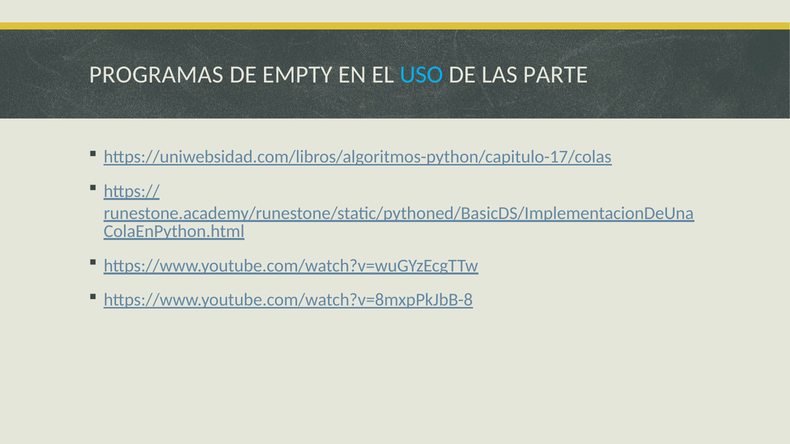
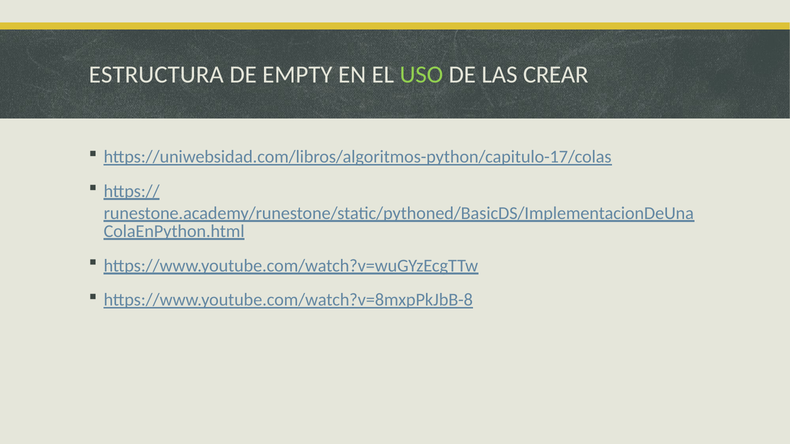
PROGRAMAS: PROGRAMAS -> ESTRUCTURA (156, 75)
USO colour: light blue -> light green (421, 75)
PARTE: PARTE -> CREAR (556, 75)
